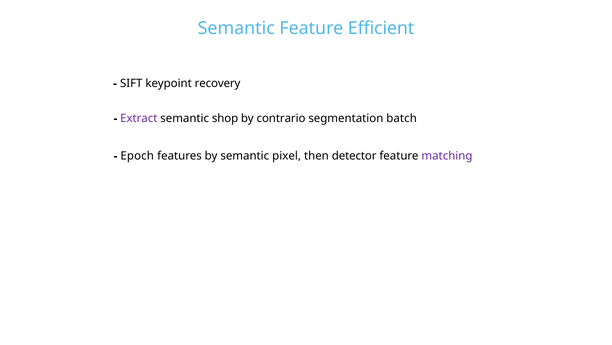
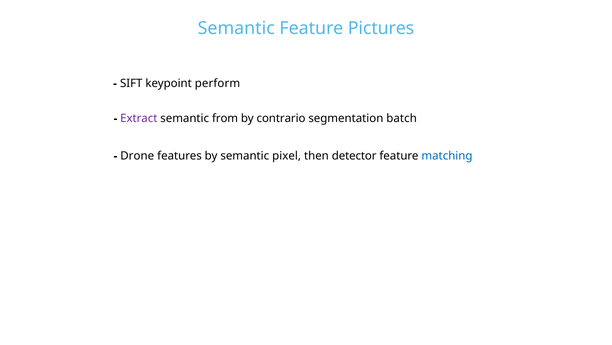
Efficient: Efficient -> Pictures (381, 29)
recovery: recovery -> perform (217, 83)
shop: shop -> from (225, 118)
Epoch: Epoch -> Drone (137, 156)
matching colour: purple -> blue (447, 156)
